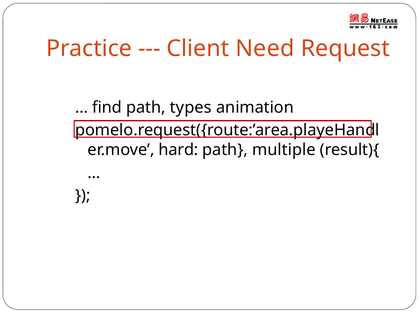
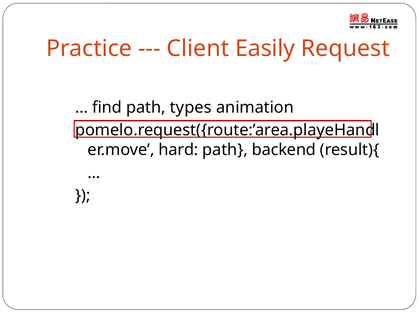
Need: Need -> Easily (265, 48)
multiple: multiple -> backend (284, 150)
